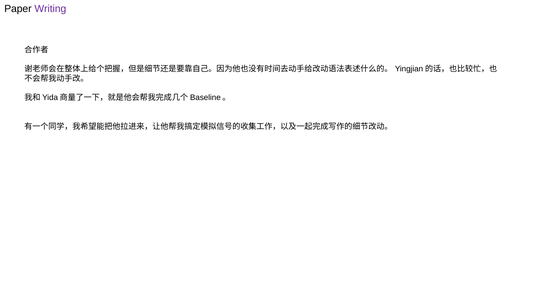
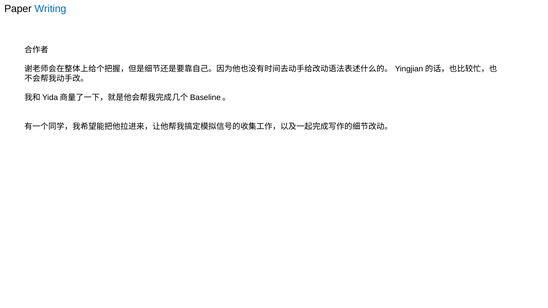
Writing colour: purple -> blue (50, 9)
